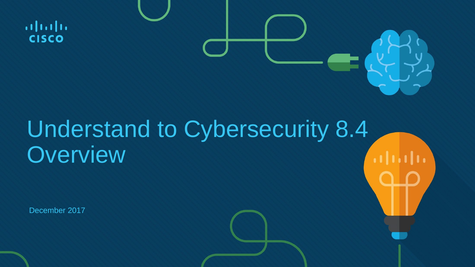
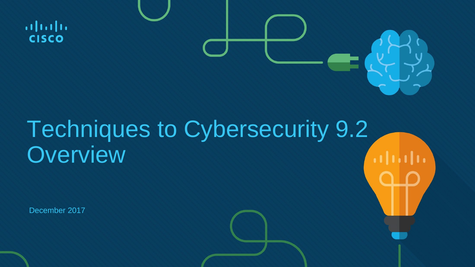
Understand: Understand -> Techniques (89, 130)
8.4: 8.4 -> 9.2 (352, 130)
